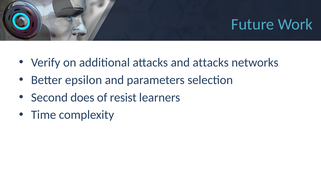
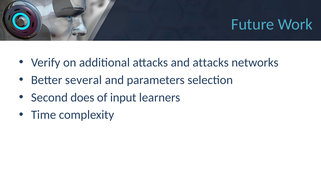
epsilon: epsilon -> several (83, 80)
resist: resist -> input (123, 98)
